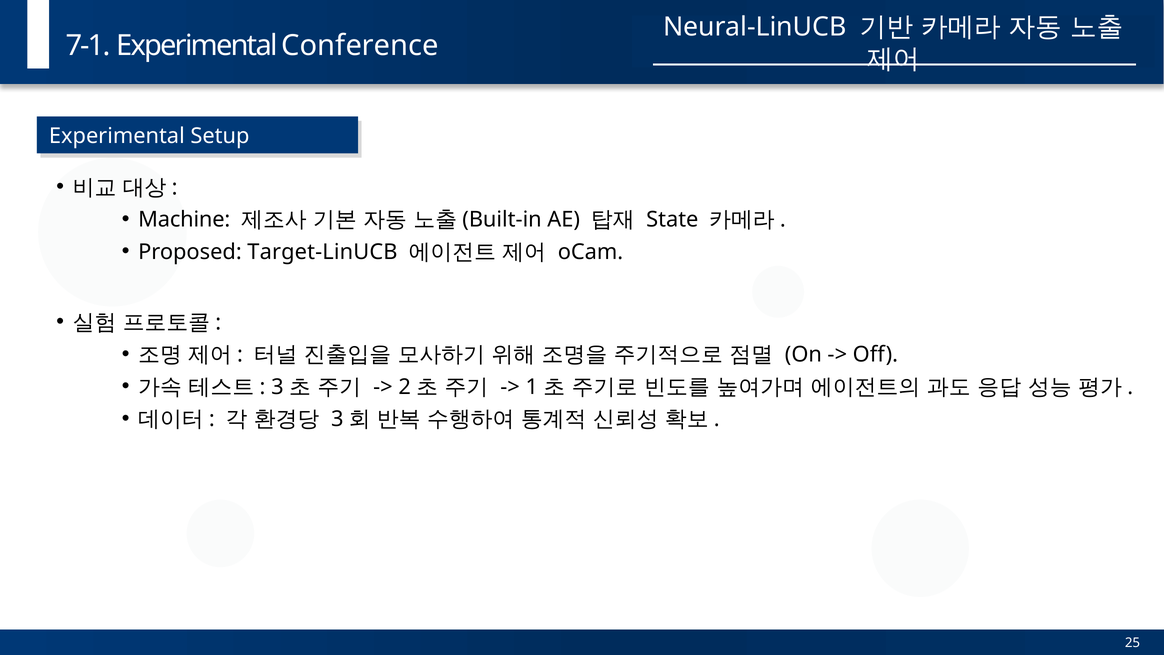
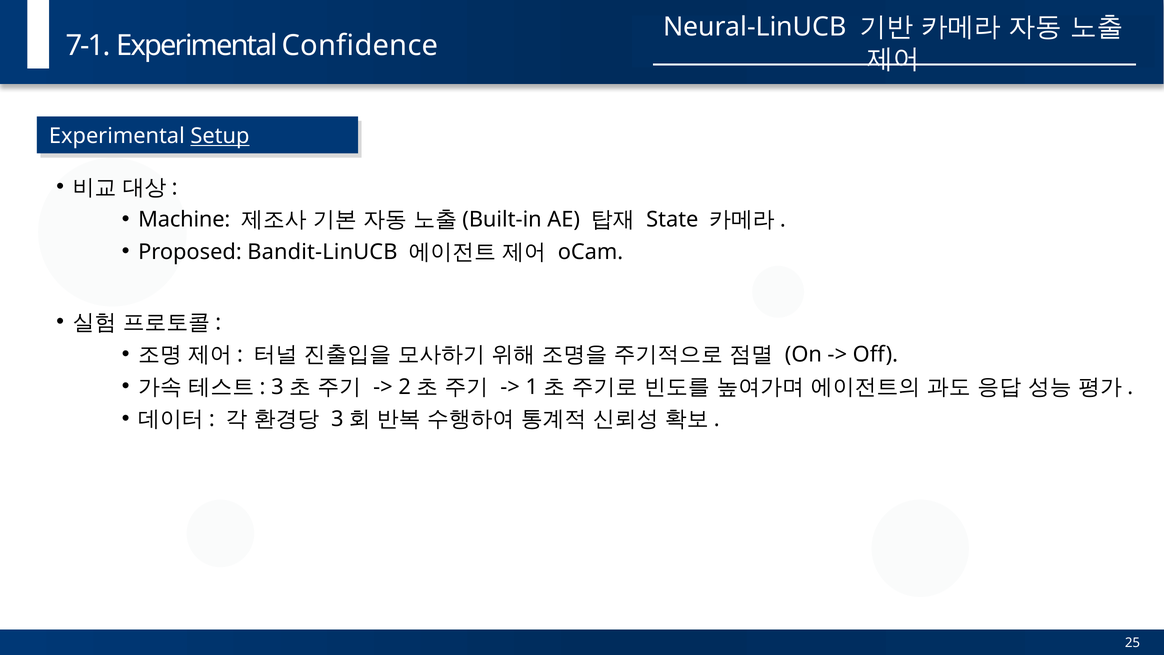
Conference: Conference -> Confidence (360, 46)
Setup underline: none -> present (220, 136)
Target-LinUCB: Target-LinUCB -> Bandit-LinUCB (322, 252)
